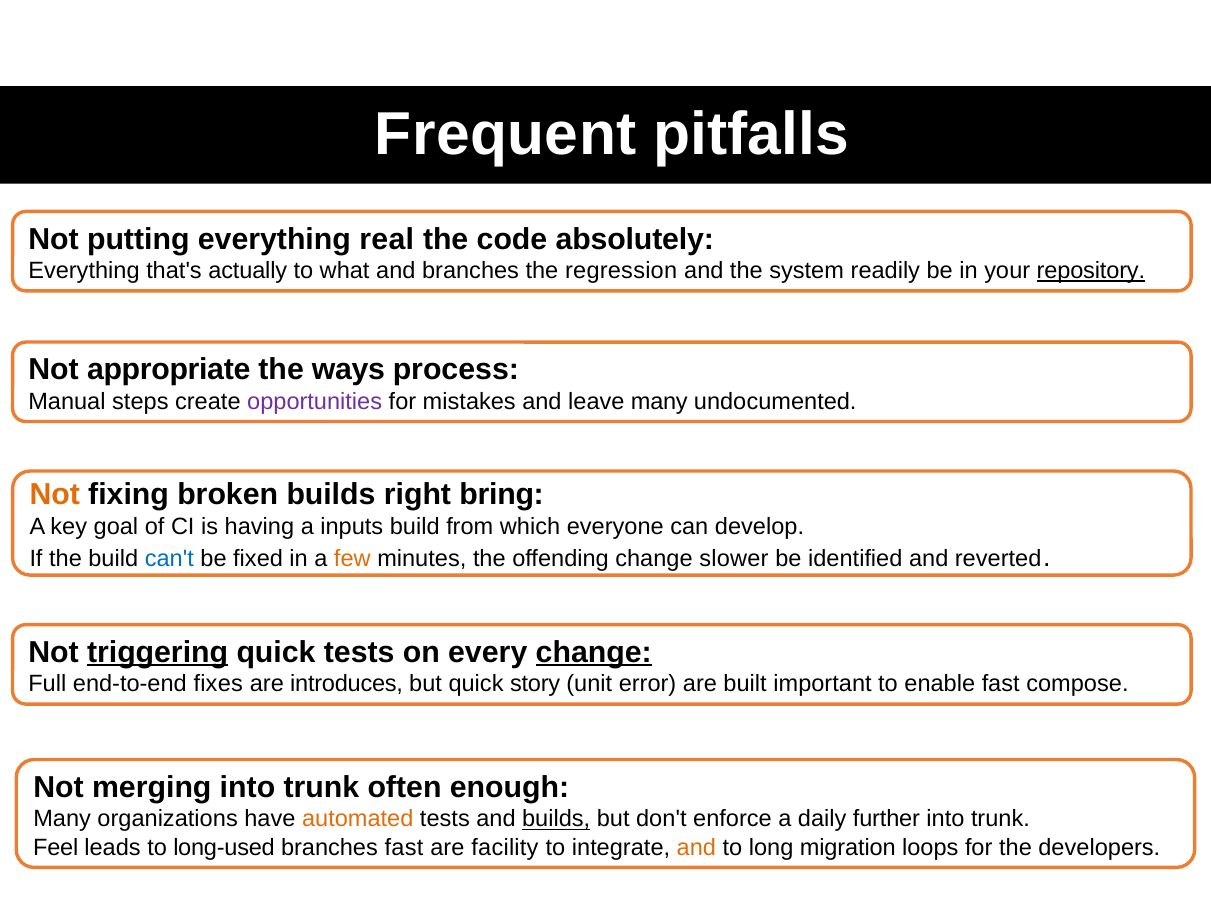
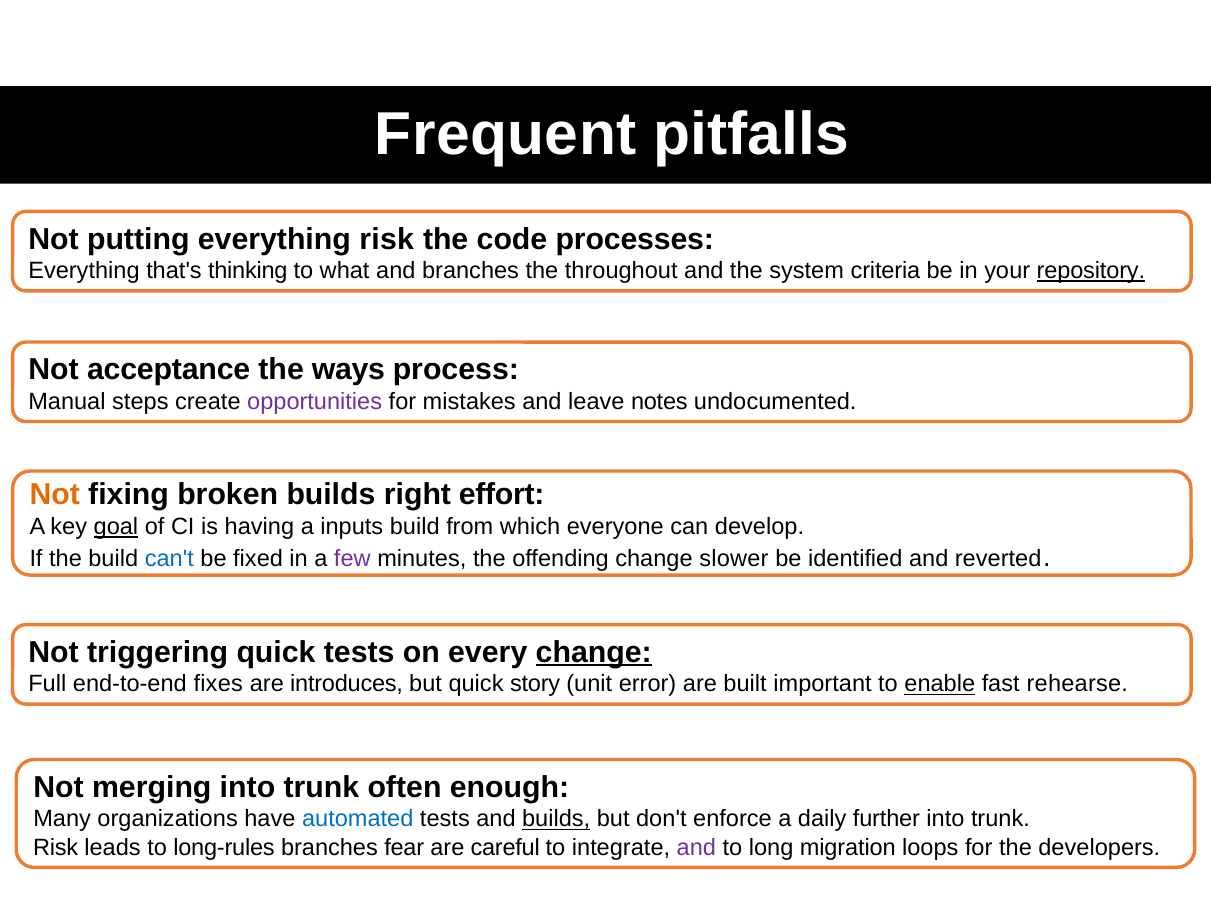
everything real: real -> risk (387, 239)
absolutely: absolutely -> processes (635, 239)
actually: actually -> thinking (248, 271)
regression: regression -> throughout (621, 271)
readily: readily -> criteria (885, 271)
appropriate: appropriate -> acceptance (169, 370)
leave many: many -> notes (659, 402)
bring: bring -> effort (502, 495)
goal underline: none -> present (116, 527)
few colour: orange -> purple (352, 558)
triggering underline: present -> none (158, 652)
enable underline: none -> present (940, 684)
compose: compose -> rehearse (1077, 684)
automated colour: orange -> blue (358, 819)
Feel: Feel -> Risk (56, 848)
long-used: long-used -> long-rules (224, 848)
branches fast: fast -> fear (404, 848)
facility: facility -> careful (505, 848)
and colour: orange -> purple (696, 848)
